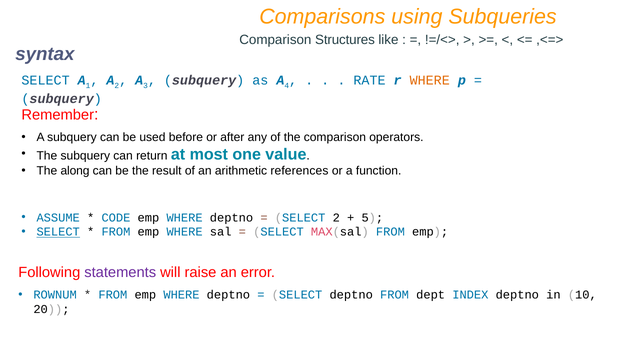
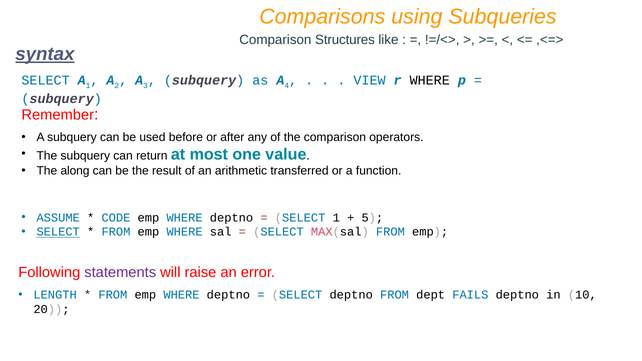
syntax underline: none -> present (45, 54)
RATE: RATE -> VIEW (370, 80)
WHERE colour: orange -> black (430, 80)
references: references -> transferred (299, 171)
SELECT 2: 2 -> 1 (336, 218)
ROWNUM: ROWNUM -> LENGTH (55, 295)
INDEX: INDEX -> FAILS (470, 295)
